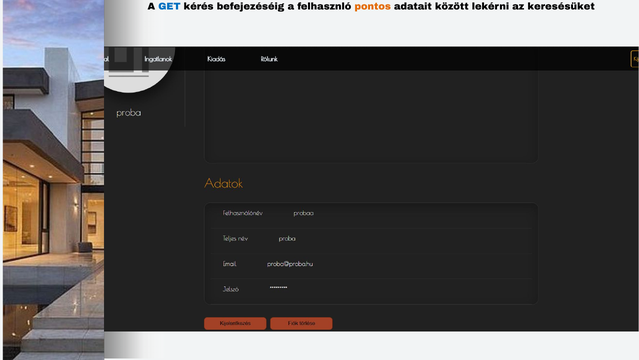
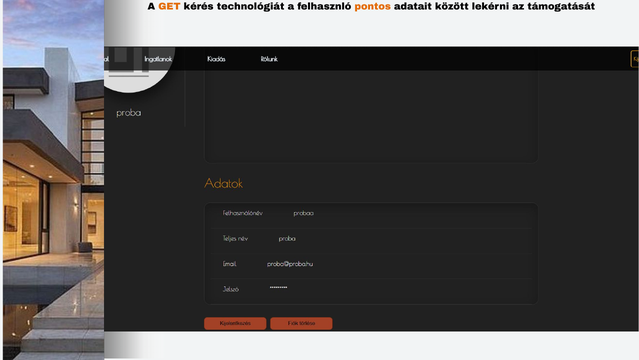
GET colour: blue -> orange (169, 7)
befejezéséig: befejezéséig -> technológiát (251, 7)
keresésüket: keresésüket -> támogatását (561, 7)
